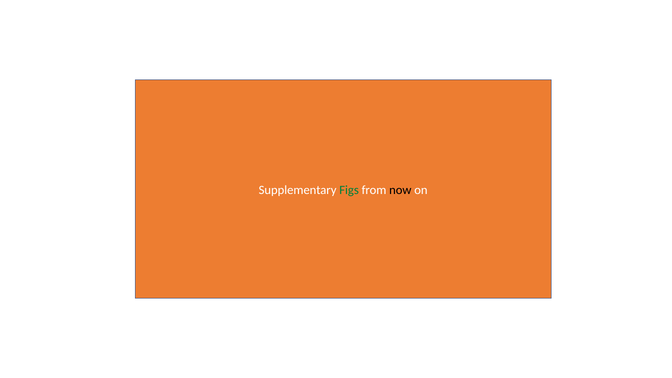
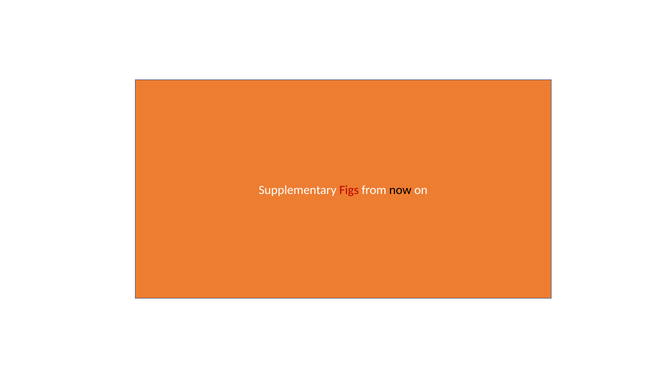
Figs colour: green -> red (349, 190)
